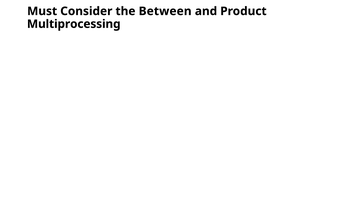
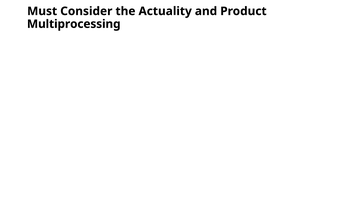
Between: Between -> Actuality (165, 11)
